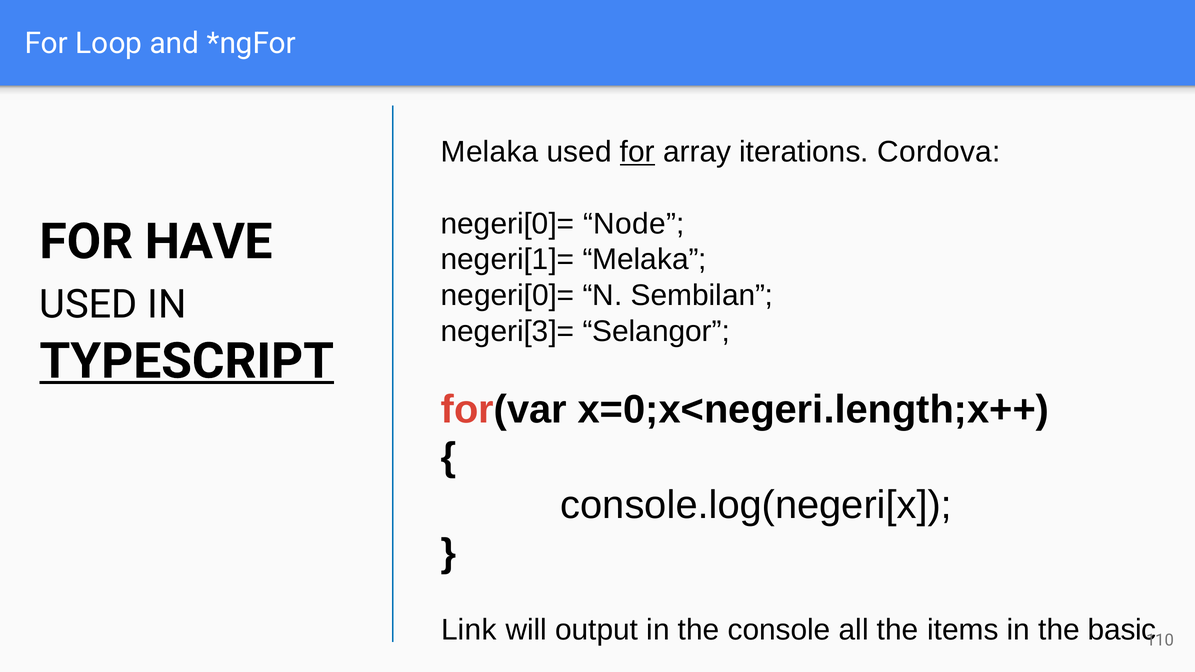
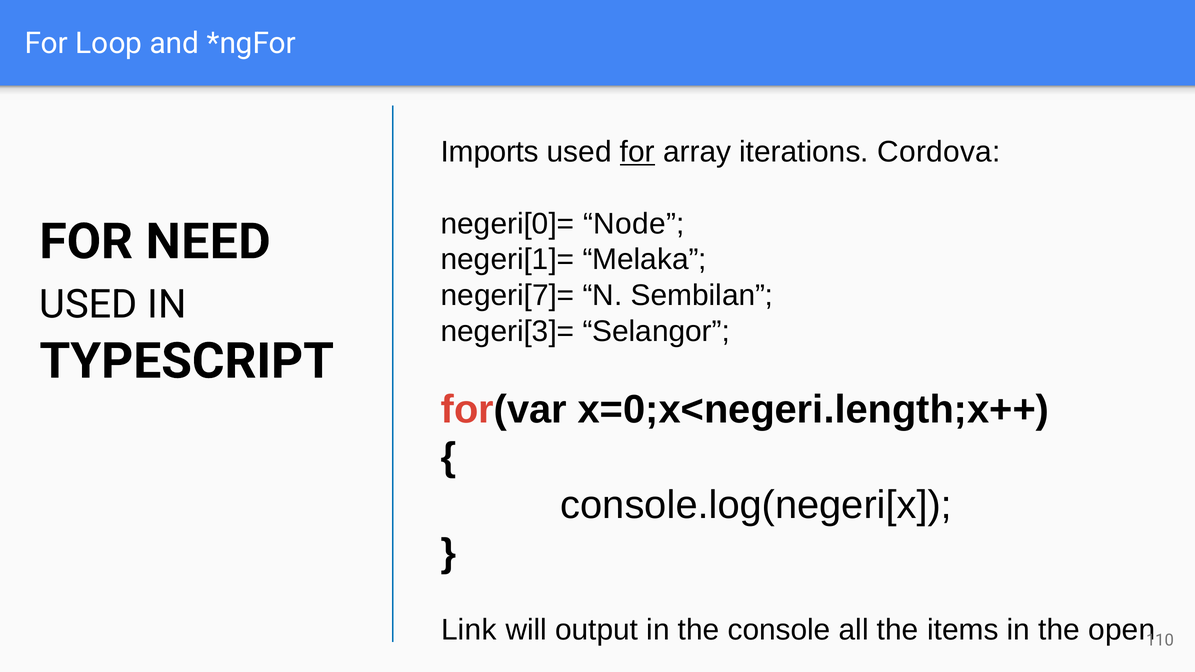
Melaka: Melaka -> Imports (490, 152)
HAVE: HAVE -> NEED (208, 242)
negeri[0]=: negeri[0]= -> negeri[7]= (508, 295)
TYPESCRIPT underline: present -> none (187, 361)
basic: basic -> open (1122, 630)
